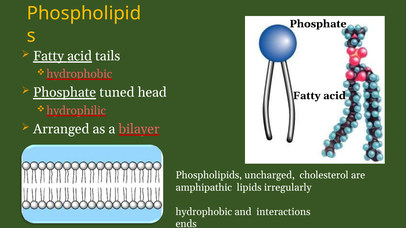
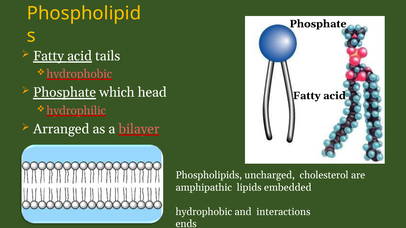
tuned: tuned -> which (117, 93)
irregularly: irregularly -> embedded (288, 188)
